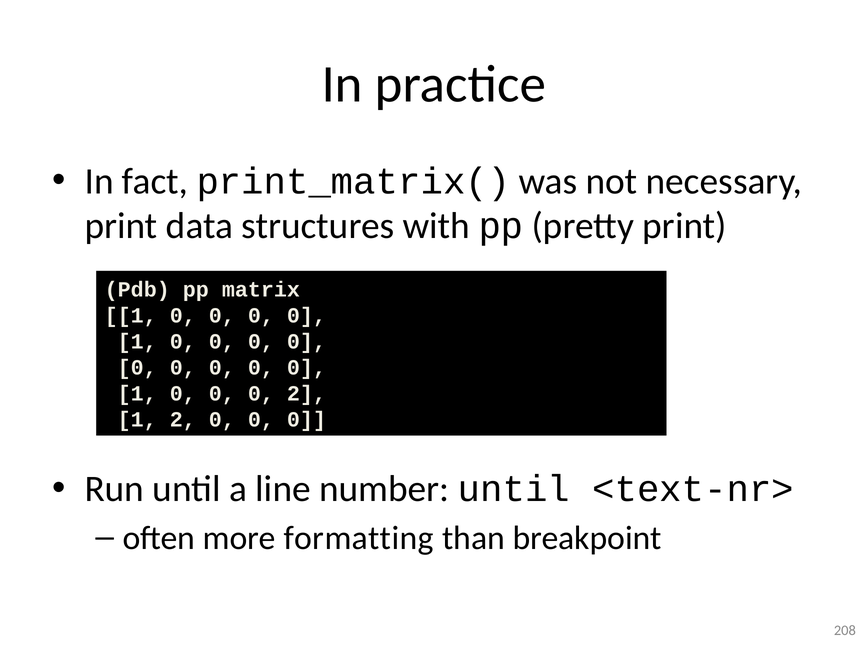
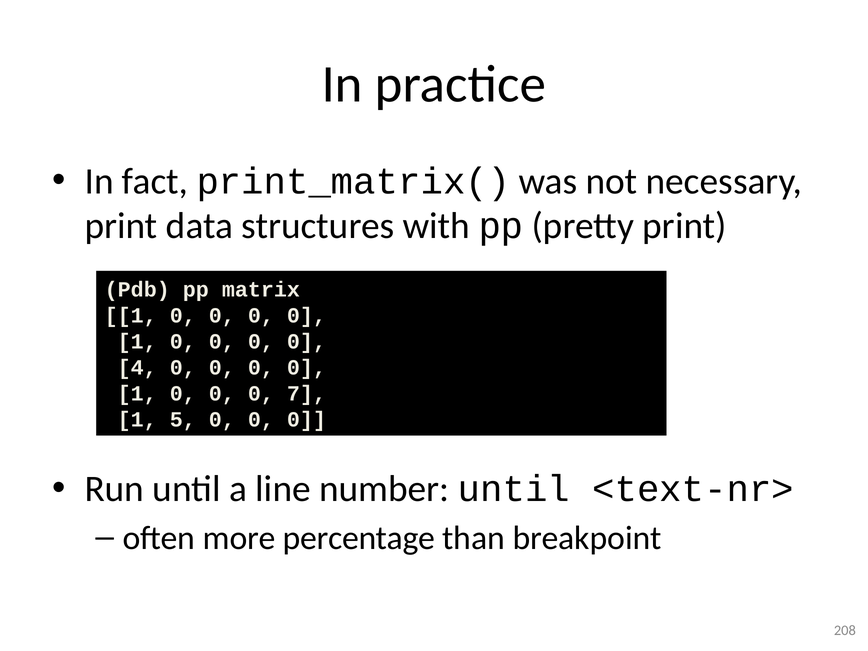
0: 0 -> 4 (137, 368)
0 2: 2 -> 7 (307, 394)
1 2: 2 -> 5 (183, 420)
formatting: formatting -> percentage (359, 538)
